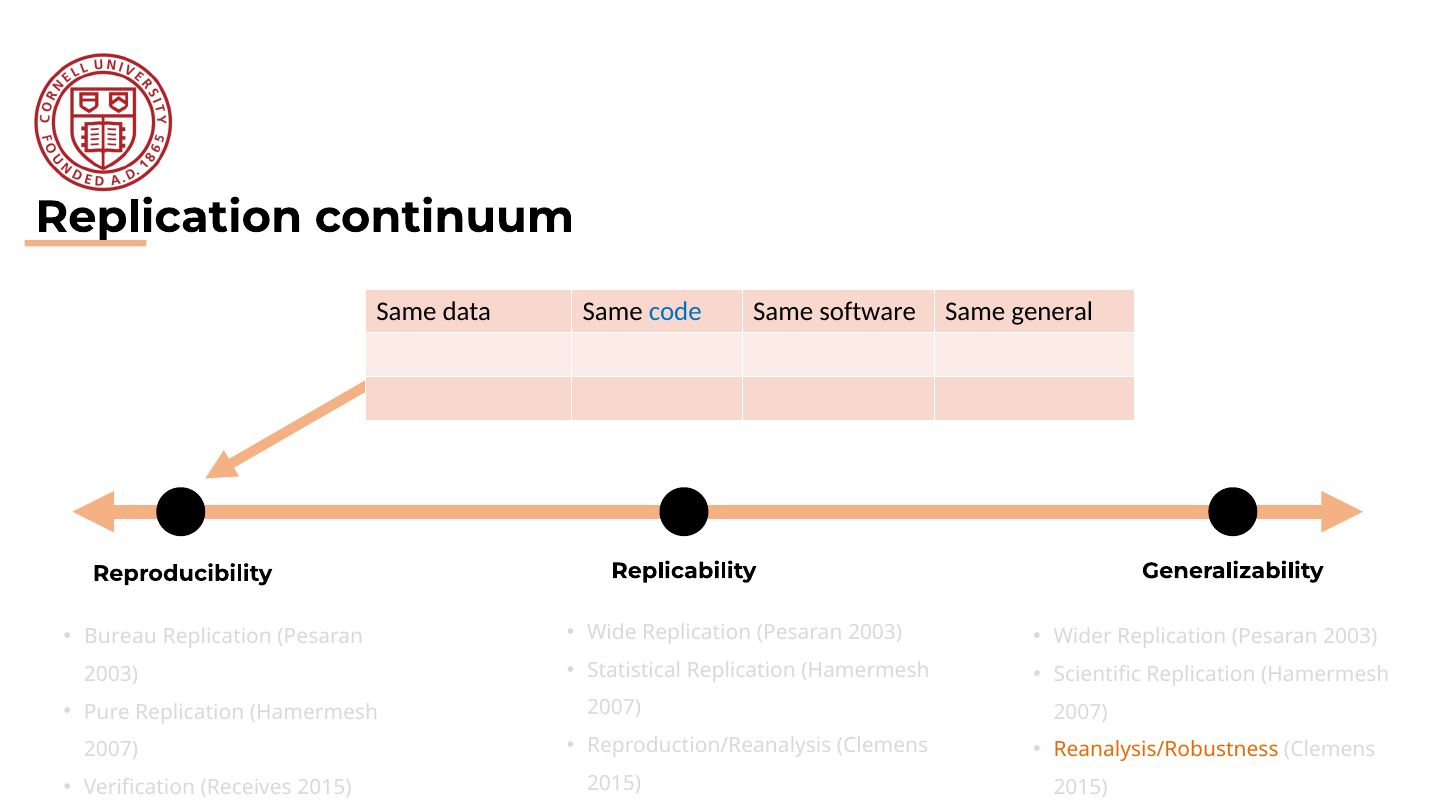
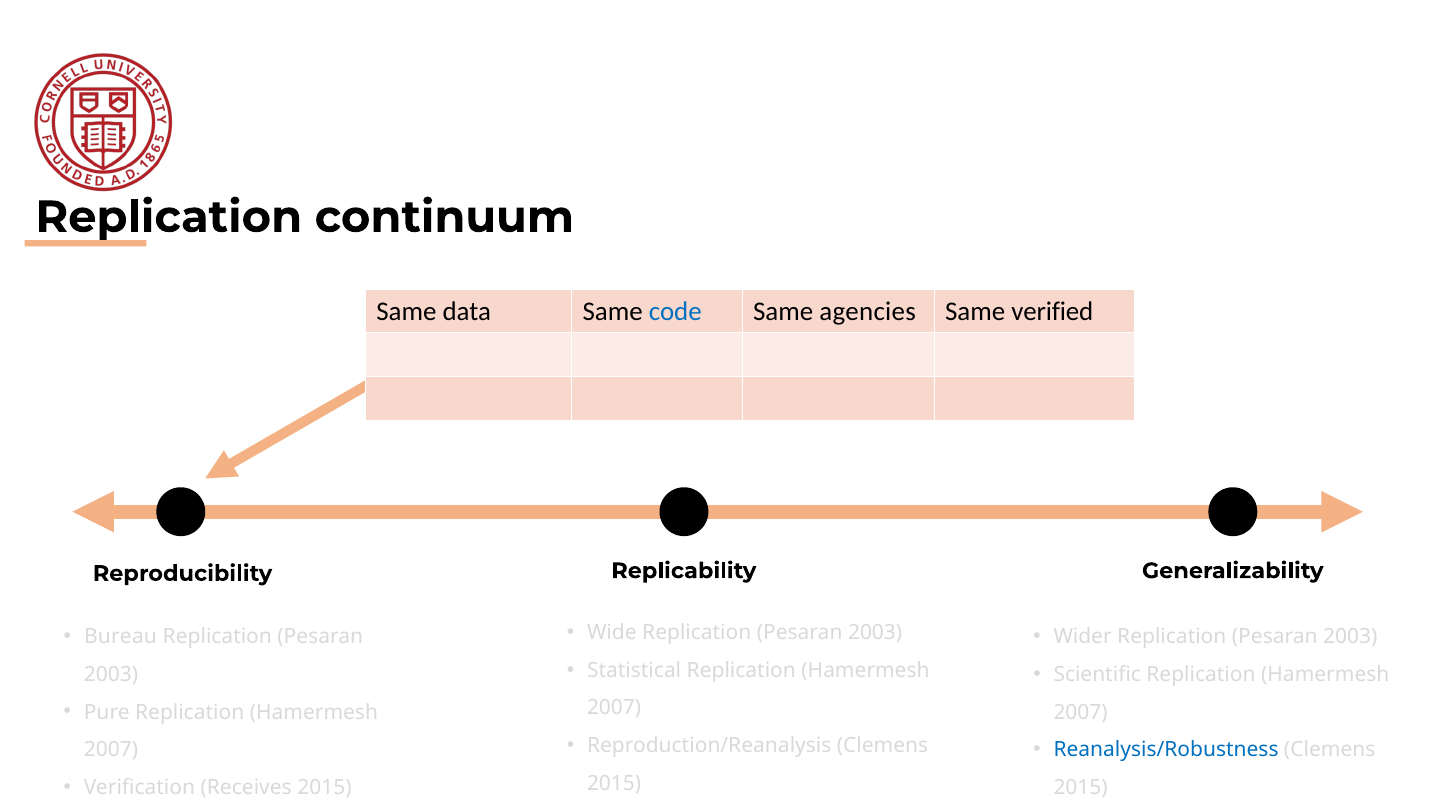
software: software -> agencies (868, 311)
general: general -> verified (1052, 311)
Reanalysis/Robustness colour: orange -> blue (1166, 750)
